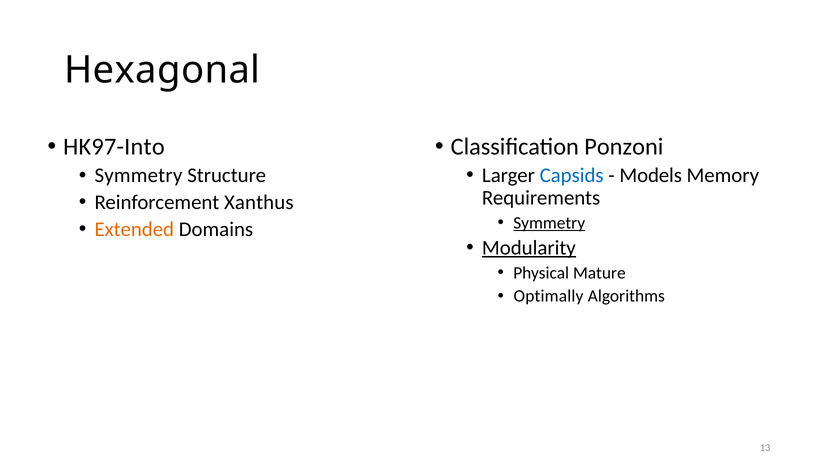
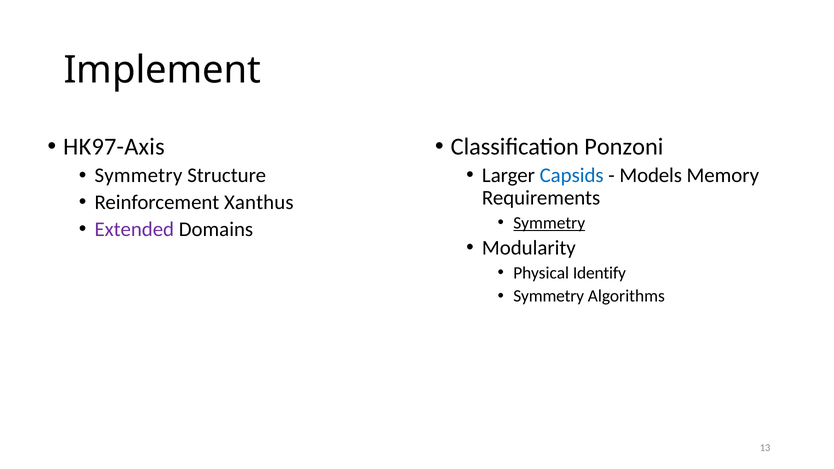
Hexagonal: Hexagonal -> Implement (162, 70)
HK97-Into: HK97-Into -> HK97-Axis (114, 147)
Extended colour: orange -> purple (134, 229)
Modularity underline: present -> none (529, 248)
Mature: Mature -> Identify (599, 273)
Optimally: Optimally -> Symmetry (549, 296)
